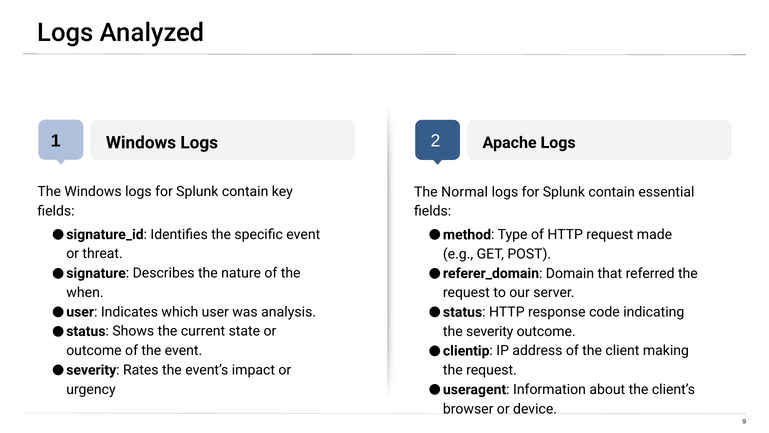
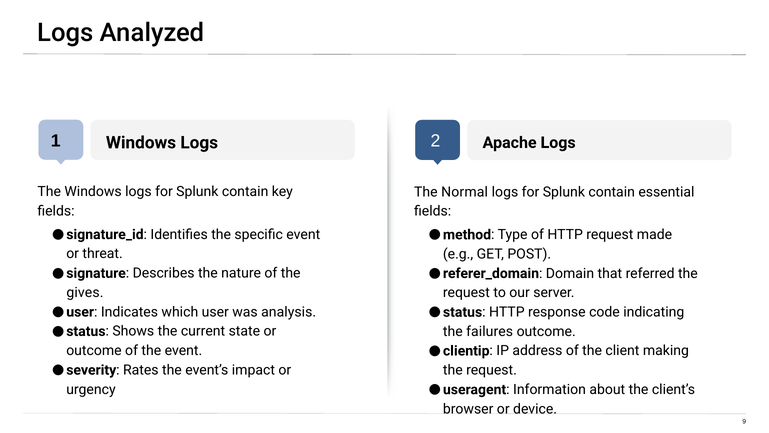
when: when -> gives (85, 292)
the severity: severity -> failures (490, 331)
